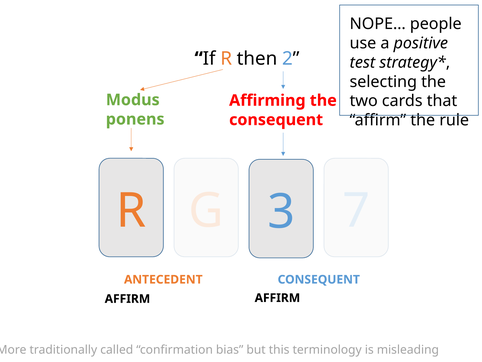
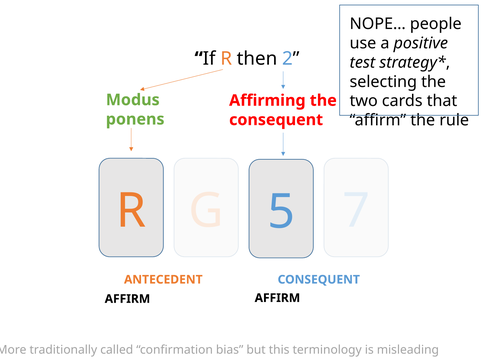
3: 3 -> 5 (281, 212)
